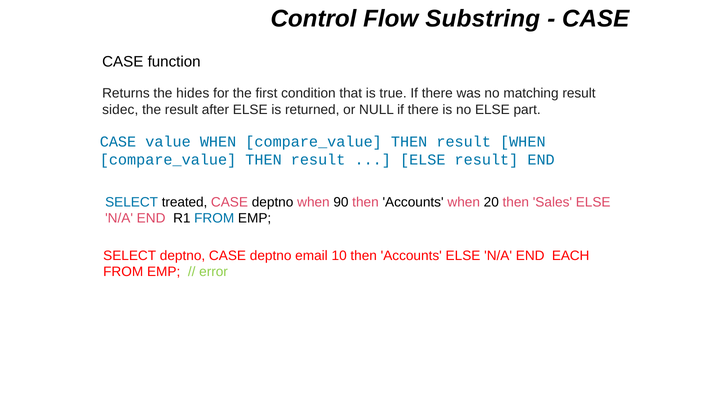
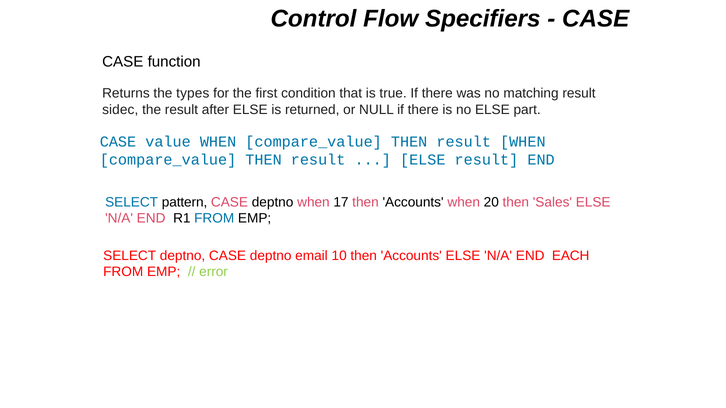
Substring: Substring -> Specifiers (483, 19)
hides: hides -> types (193, 93)
treated: treated -> pattern (185, 202)
90: 90 -> 17 (341, 202)
